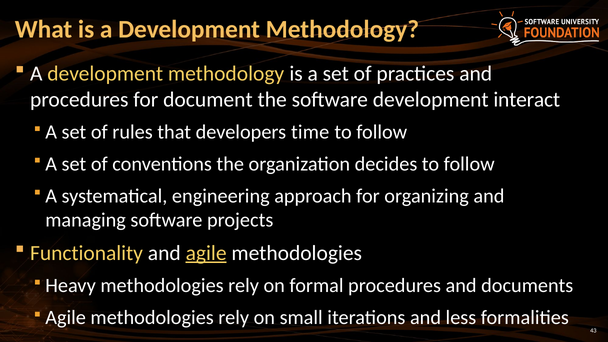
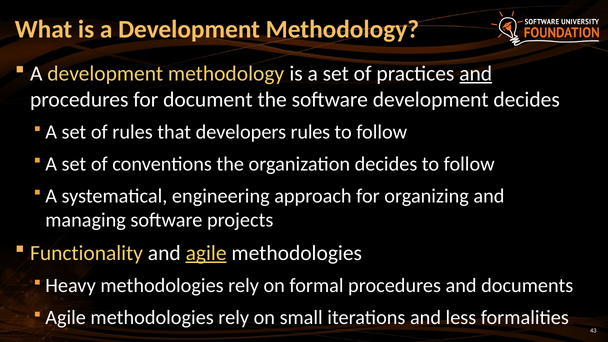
and underline: none -> present (476, 74)
development interact: interact -> decides (527, 99)
developers time: time -> rules (310, 132)
